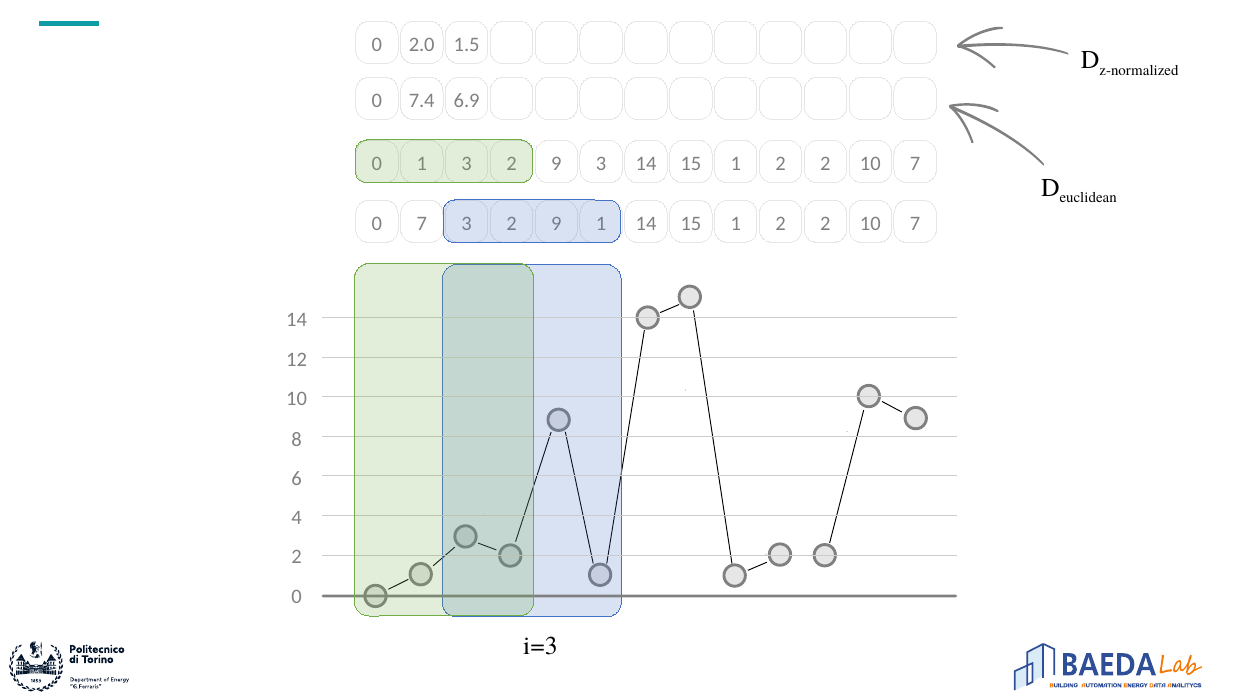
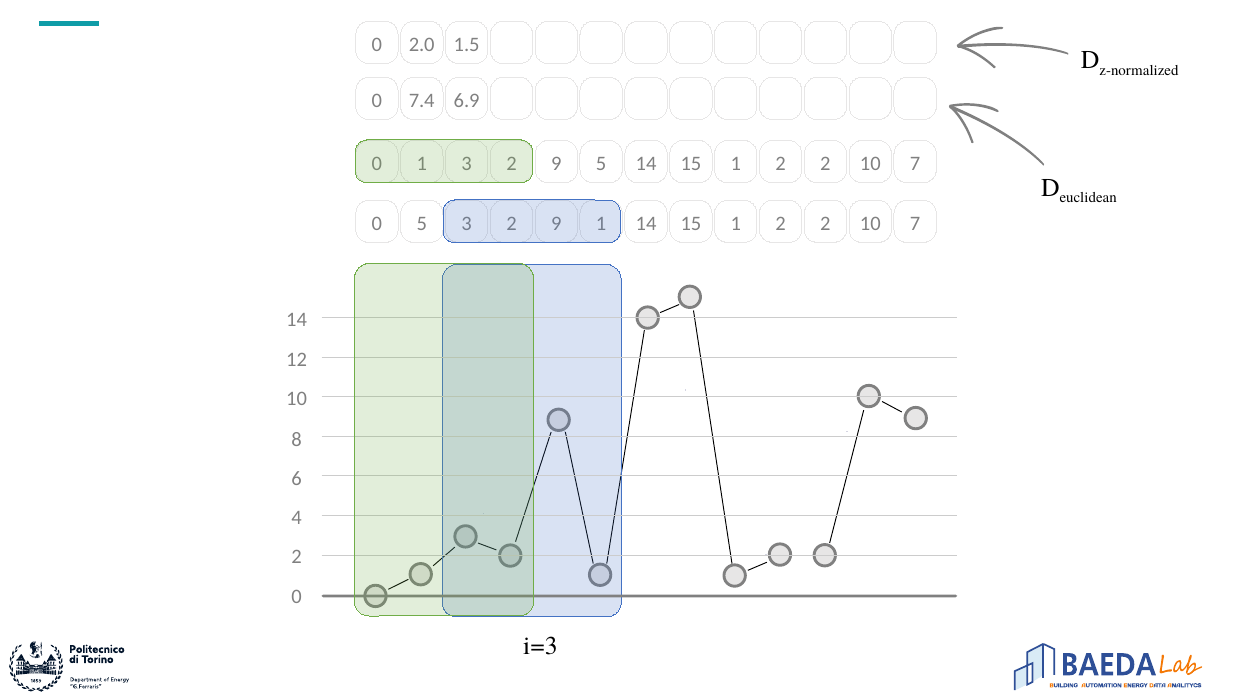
9 3: 3 -> 5 (601, 164)
0 7: 7 -> 5 (422, 224)
